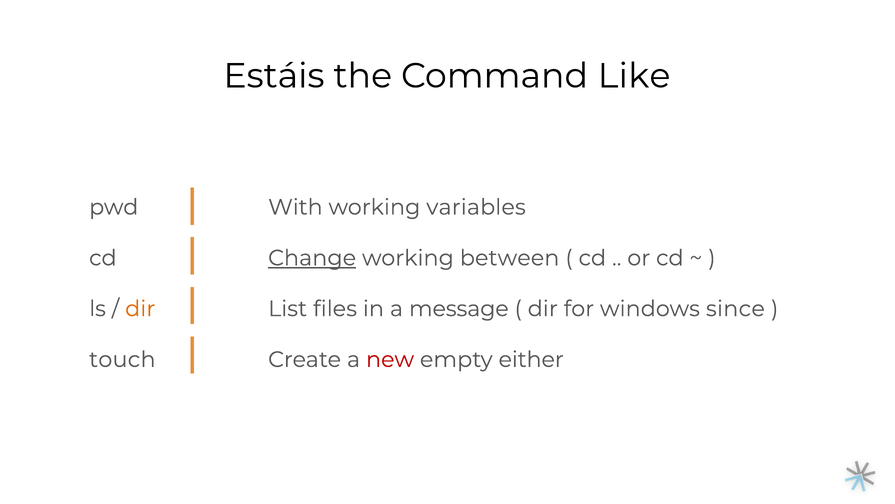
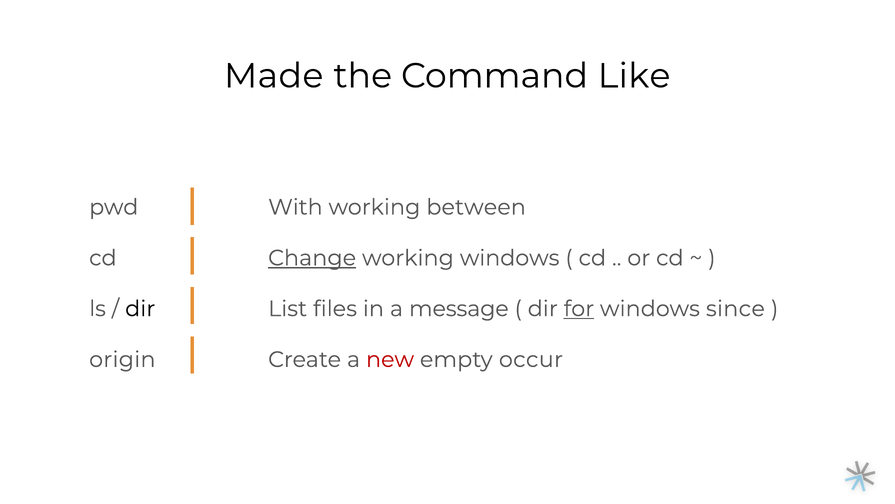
Estáis: Estáis -> Made (274, 76)
variables: variables -> between (476, 207)
working between: between -> windows (510, 258)
dir colour: orange -> black (140, 308)
for underline: none -> present (579, 308)
touch: touch -> origin (122, 359)
either: either -> occur (531, 359)
